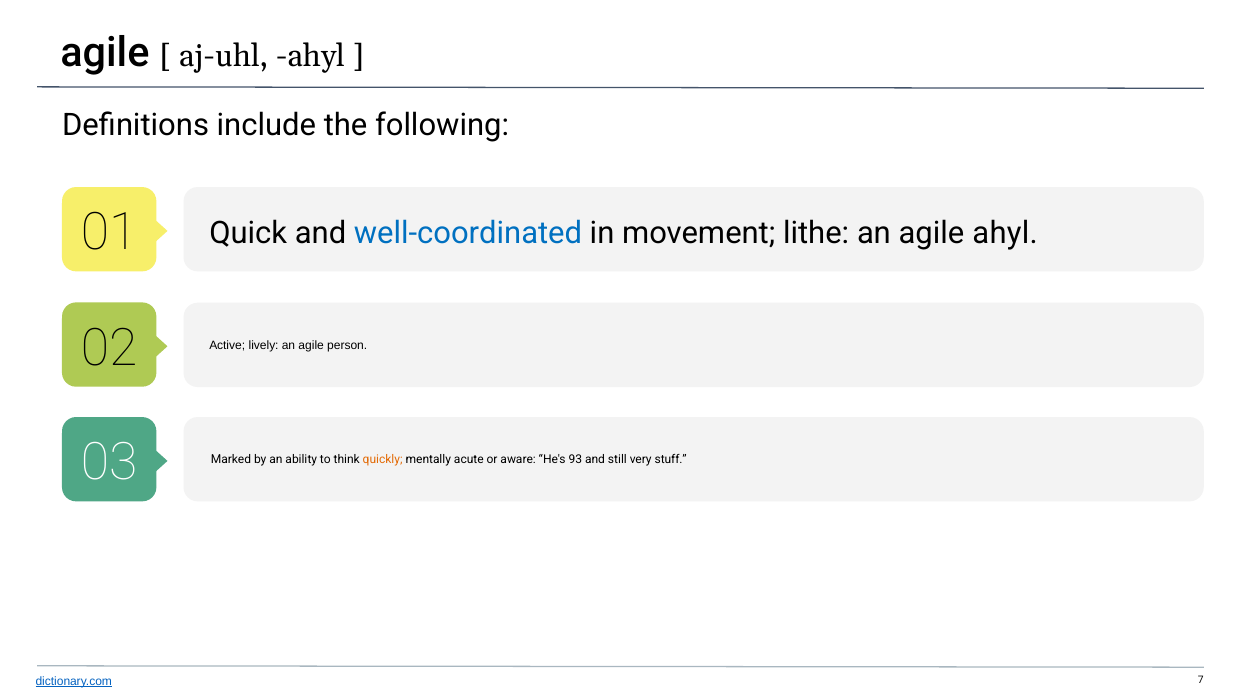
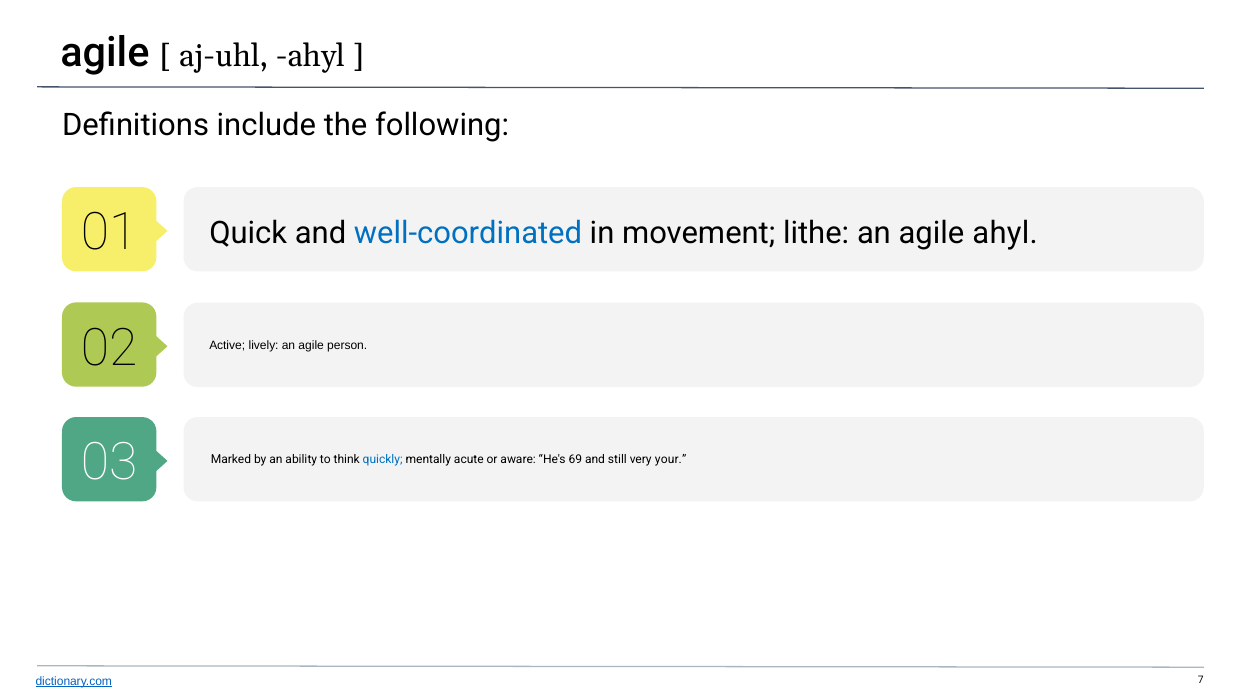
quickly colour: orange -> blue (383, 459)
93: 93 -> 69 (575, 459)
stuff: stuff -> your (671, 459)
